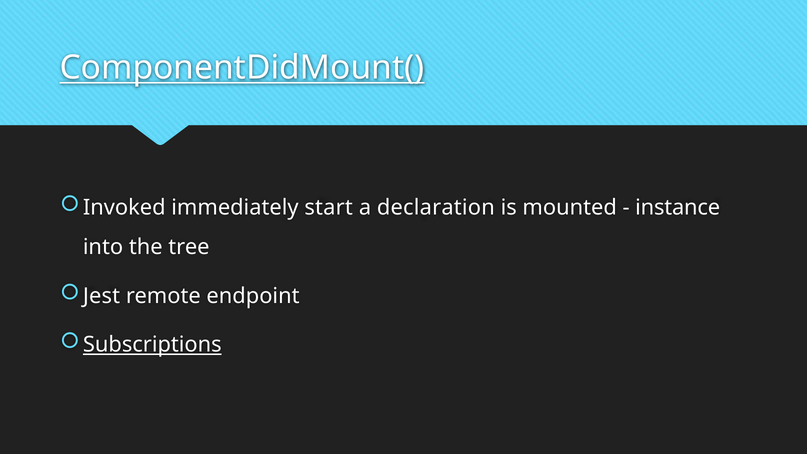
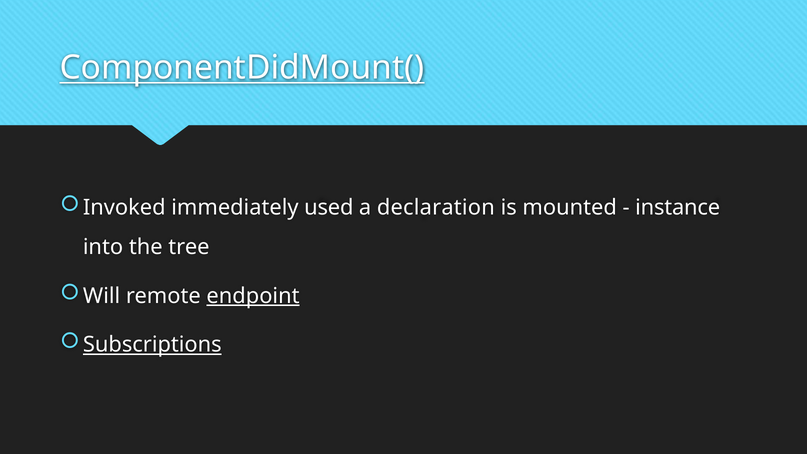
start: start -> used (329, 208)
Jest: Jest -> Will (102, 296)
endpoint underline: none -> present (253, 296)
